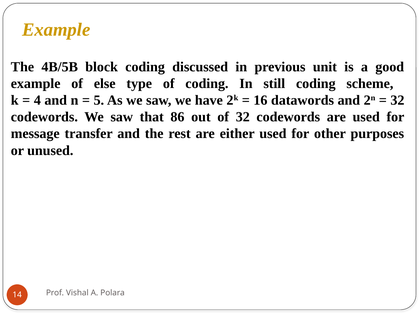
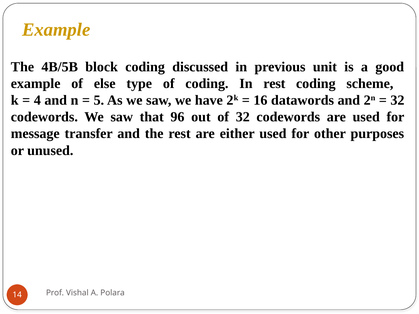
In still: still -> rest (274, 84)
86: 86 -> 96 (177, 117)
